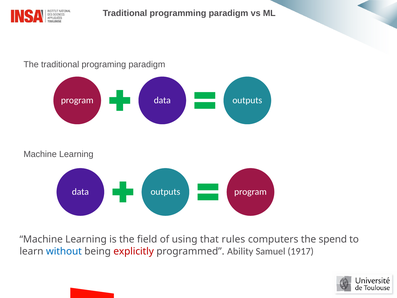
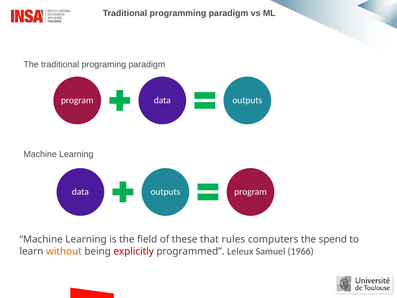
using: using -> these (185, 239)
without colour: blue -> orange (64, 251)
Ability: Ability -> Leleux (240, 251)
1917: 1917 -> 1966 (301, 251)
